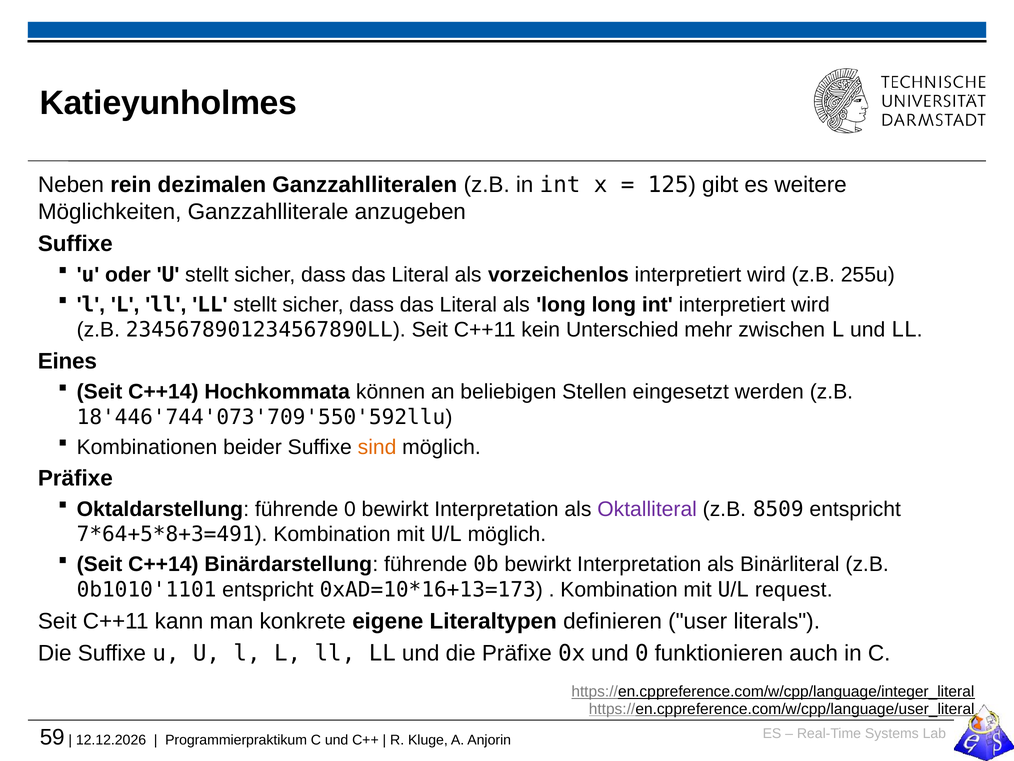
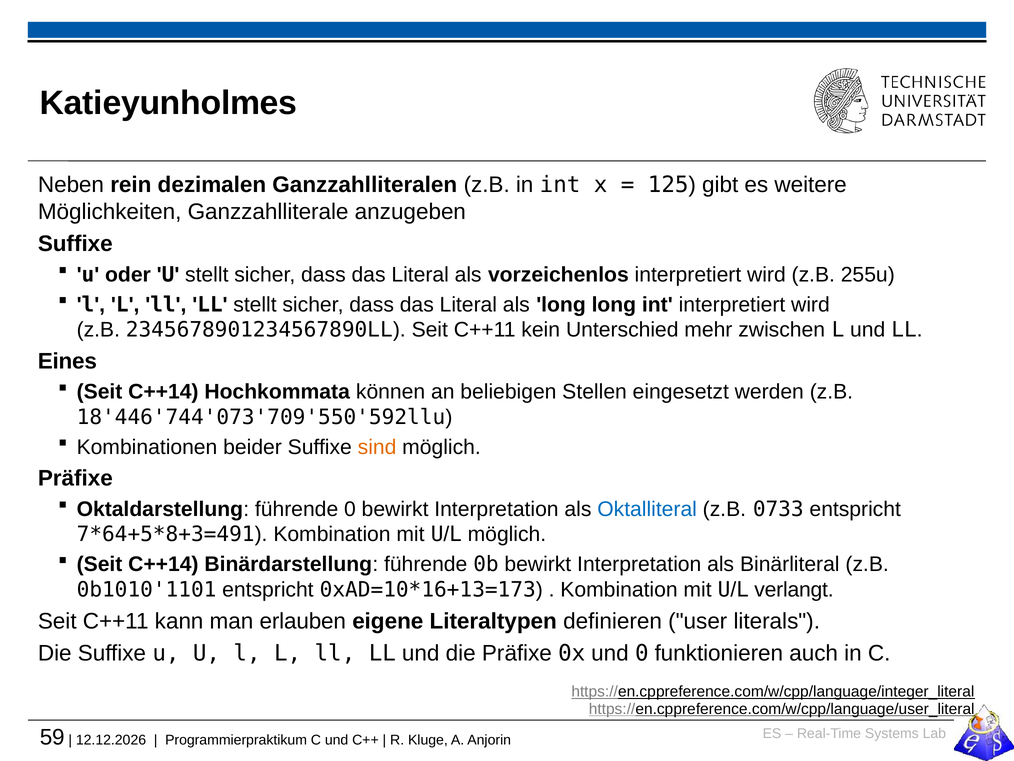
Oktalliteral colour: purple -> blue (647, 509)
8509: 8509 -> 0733 (778, 509)
request: request -> verlangt (794, 589)
konkrete: konkrete -> erlauben (303, 621)
